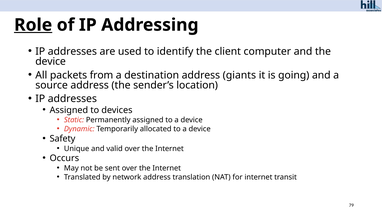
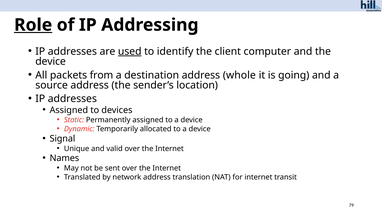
used underline: none -> present (130, 51)
giants: giants -> whole (239, 75)
Safety: Safety -> Signal (62, 139)
Occurs: Occurs -> Names (64, 158)
